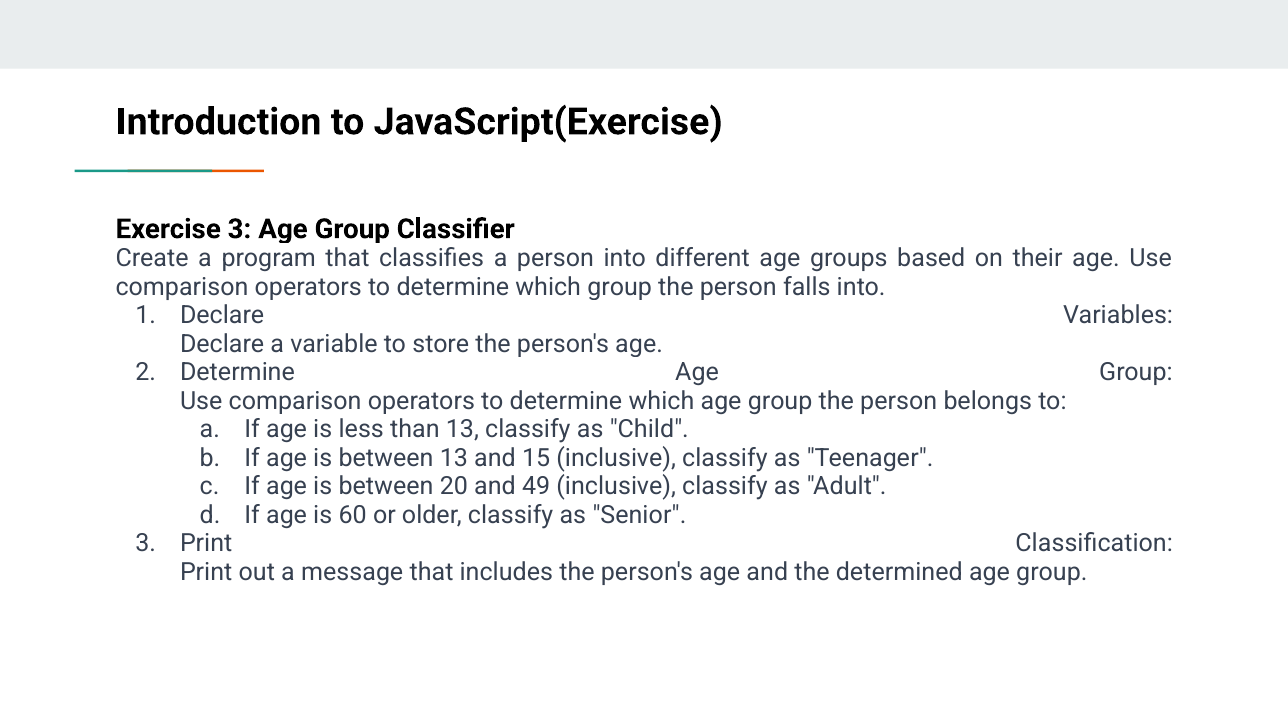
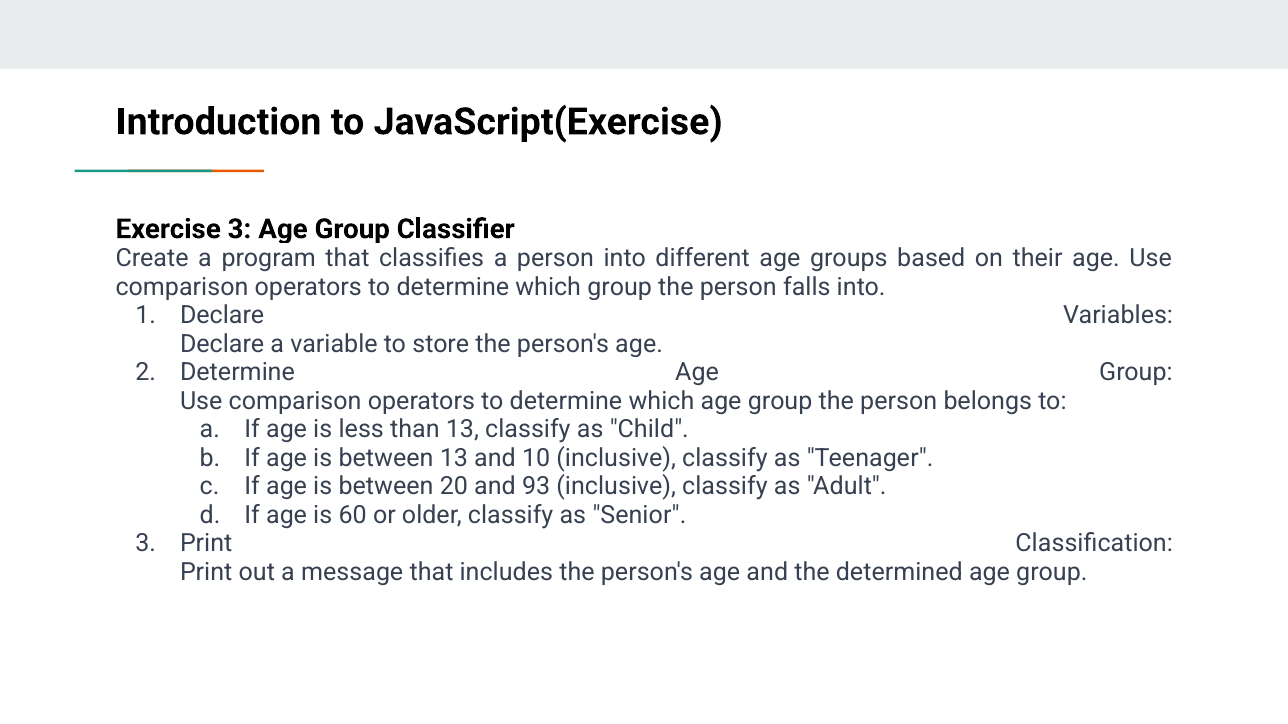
15: 15 -> 10 (536, 458)
49: 49 -> 93 (536, 487)
